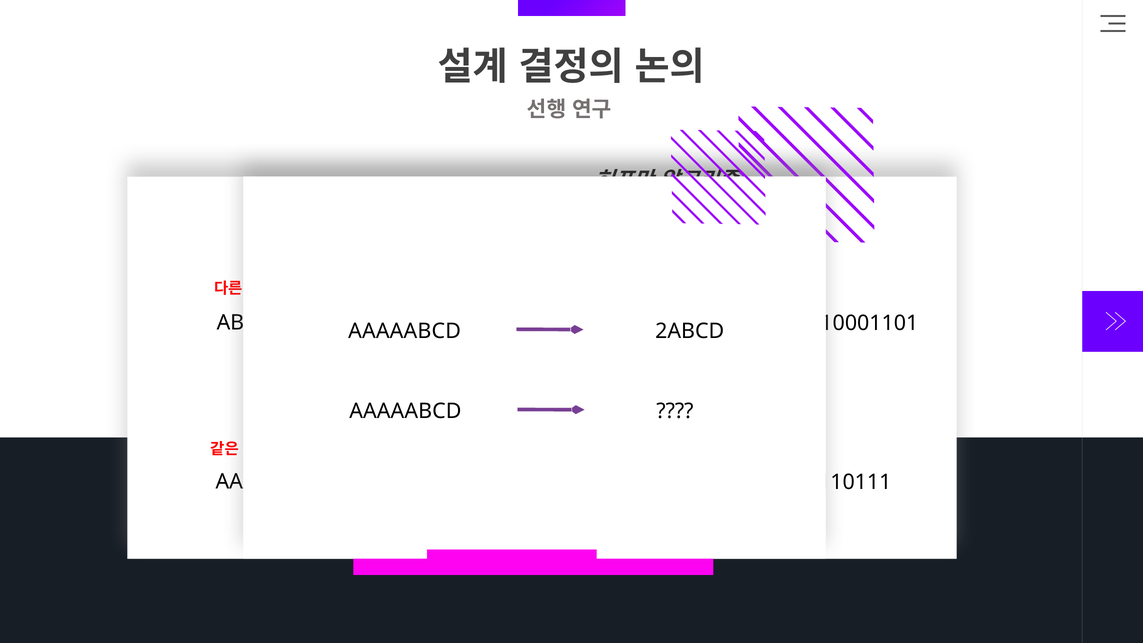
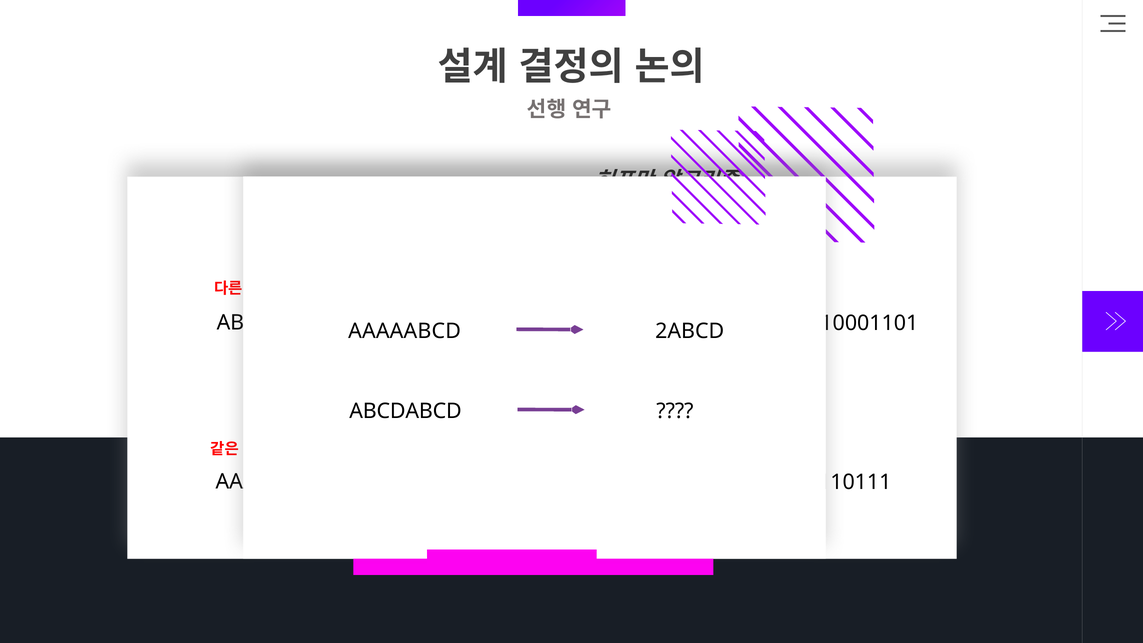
AAAAABCD: AAAAABCD -> ABCDABCD (405, 411)
